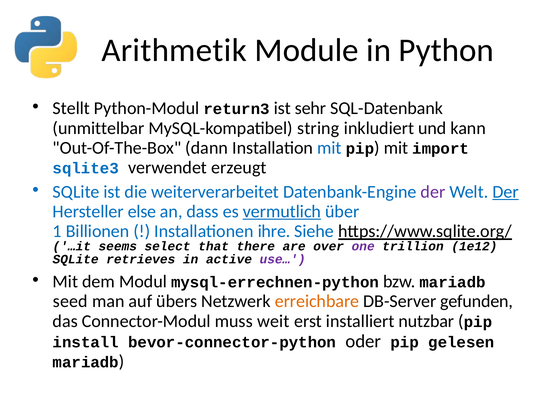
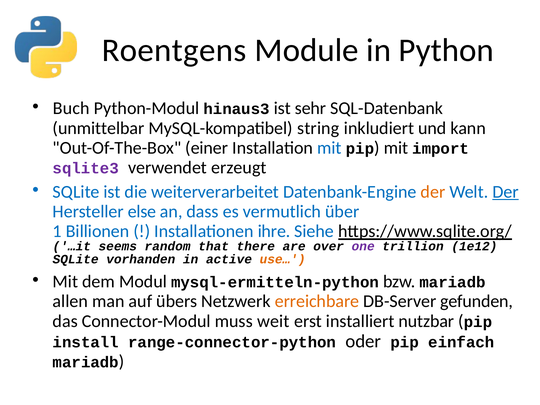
Arithmetik: Arithmetik -> Roentgens (174, 50)
Stellt: Stellt -> Buch (71, 108)
return3: return3 -> hinaus3 (237, 109)
dann: dann -> einer (207, 148)
sqlite3 colour: blue -> purple (86, 168)
der colour: purple -> orange (433, 192)
vermutlich underline: present -> none (282, 212)
select: select -> random (168, 246)
retrieves: retrieves -> vorhanden (141, 259)
use… colour: purple -> orange (283, 259)
mysql-errechnen-python: mysql-errechnen-python -> mysql-ermitteln-python (275, 282)
seed: seed -> allen (70, 301)
bevor-connector-python: bevor-connector-python -> range-connector-python (232, 342)
gelesen: gelesen -> einfach (461, 342)
